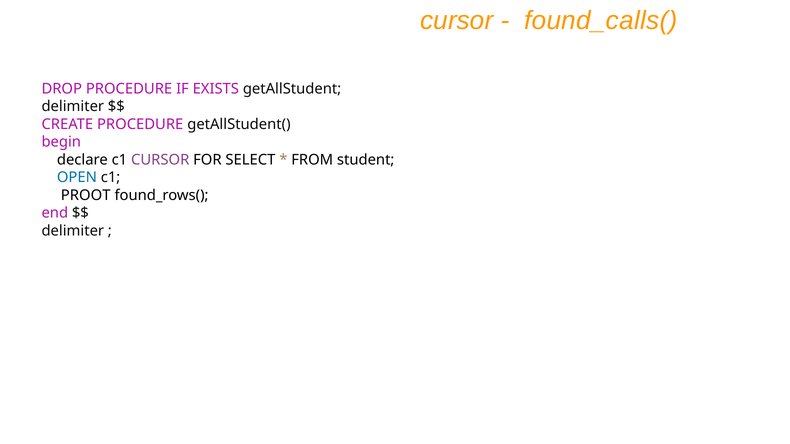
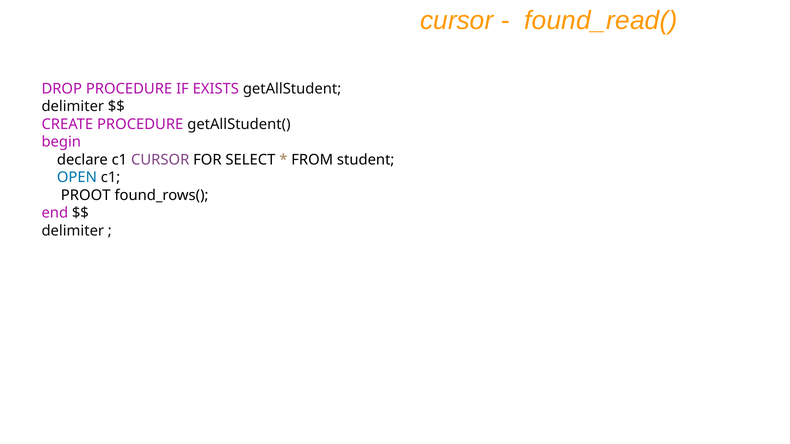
found_calls(: found_calls( -> found_read( (601, 21)
